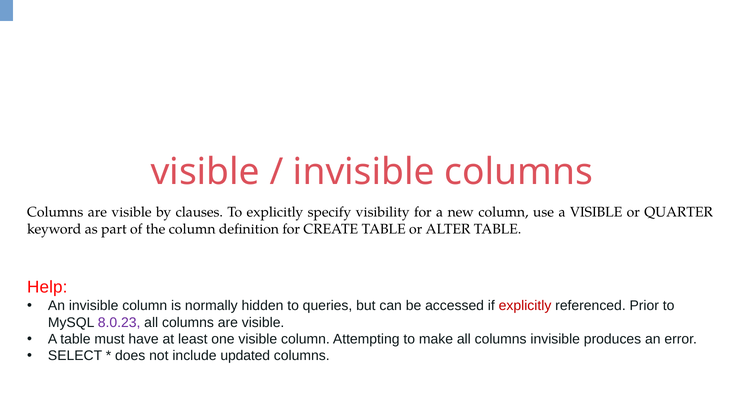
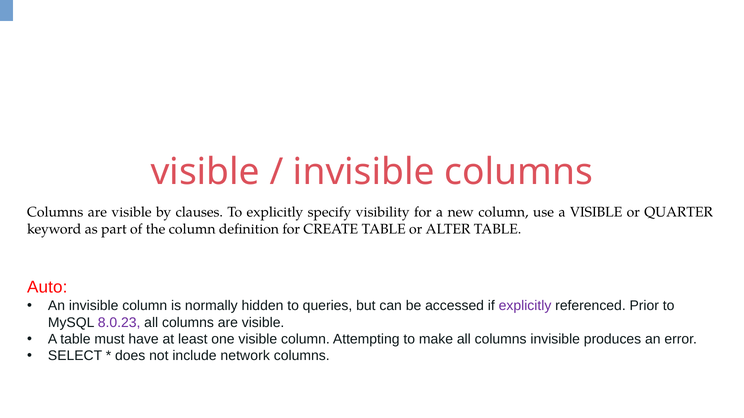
Help: Help -> Auto (47, 288)
explicitly colour: red -> purple (525, 306)
updated: updated -> network (245, 356)
